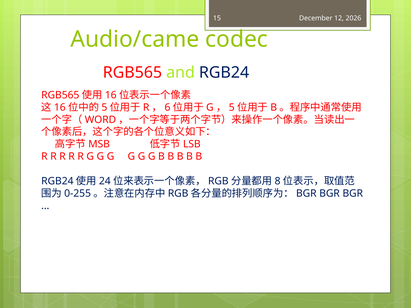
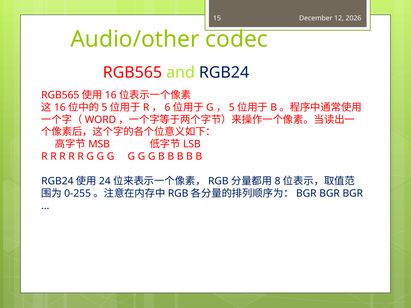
Audio/came: Audio/came -> Audio/other (135, 39)
